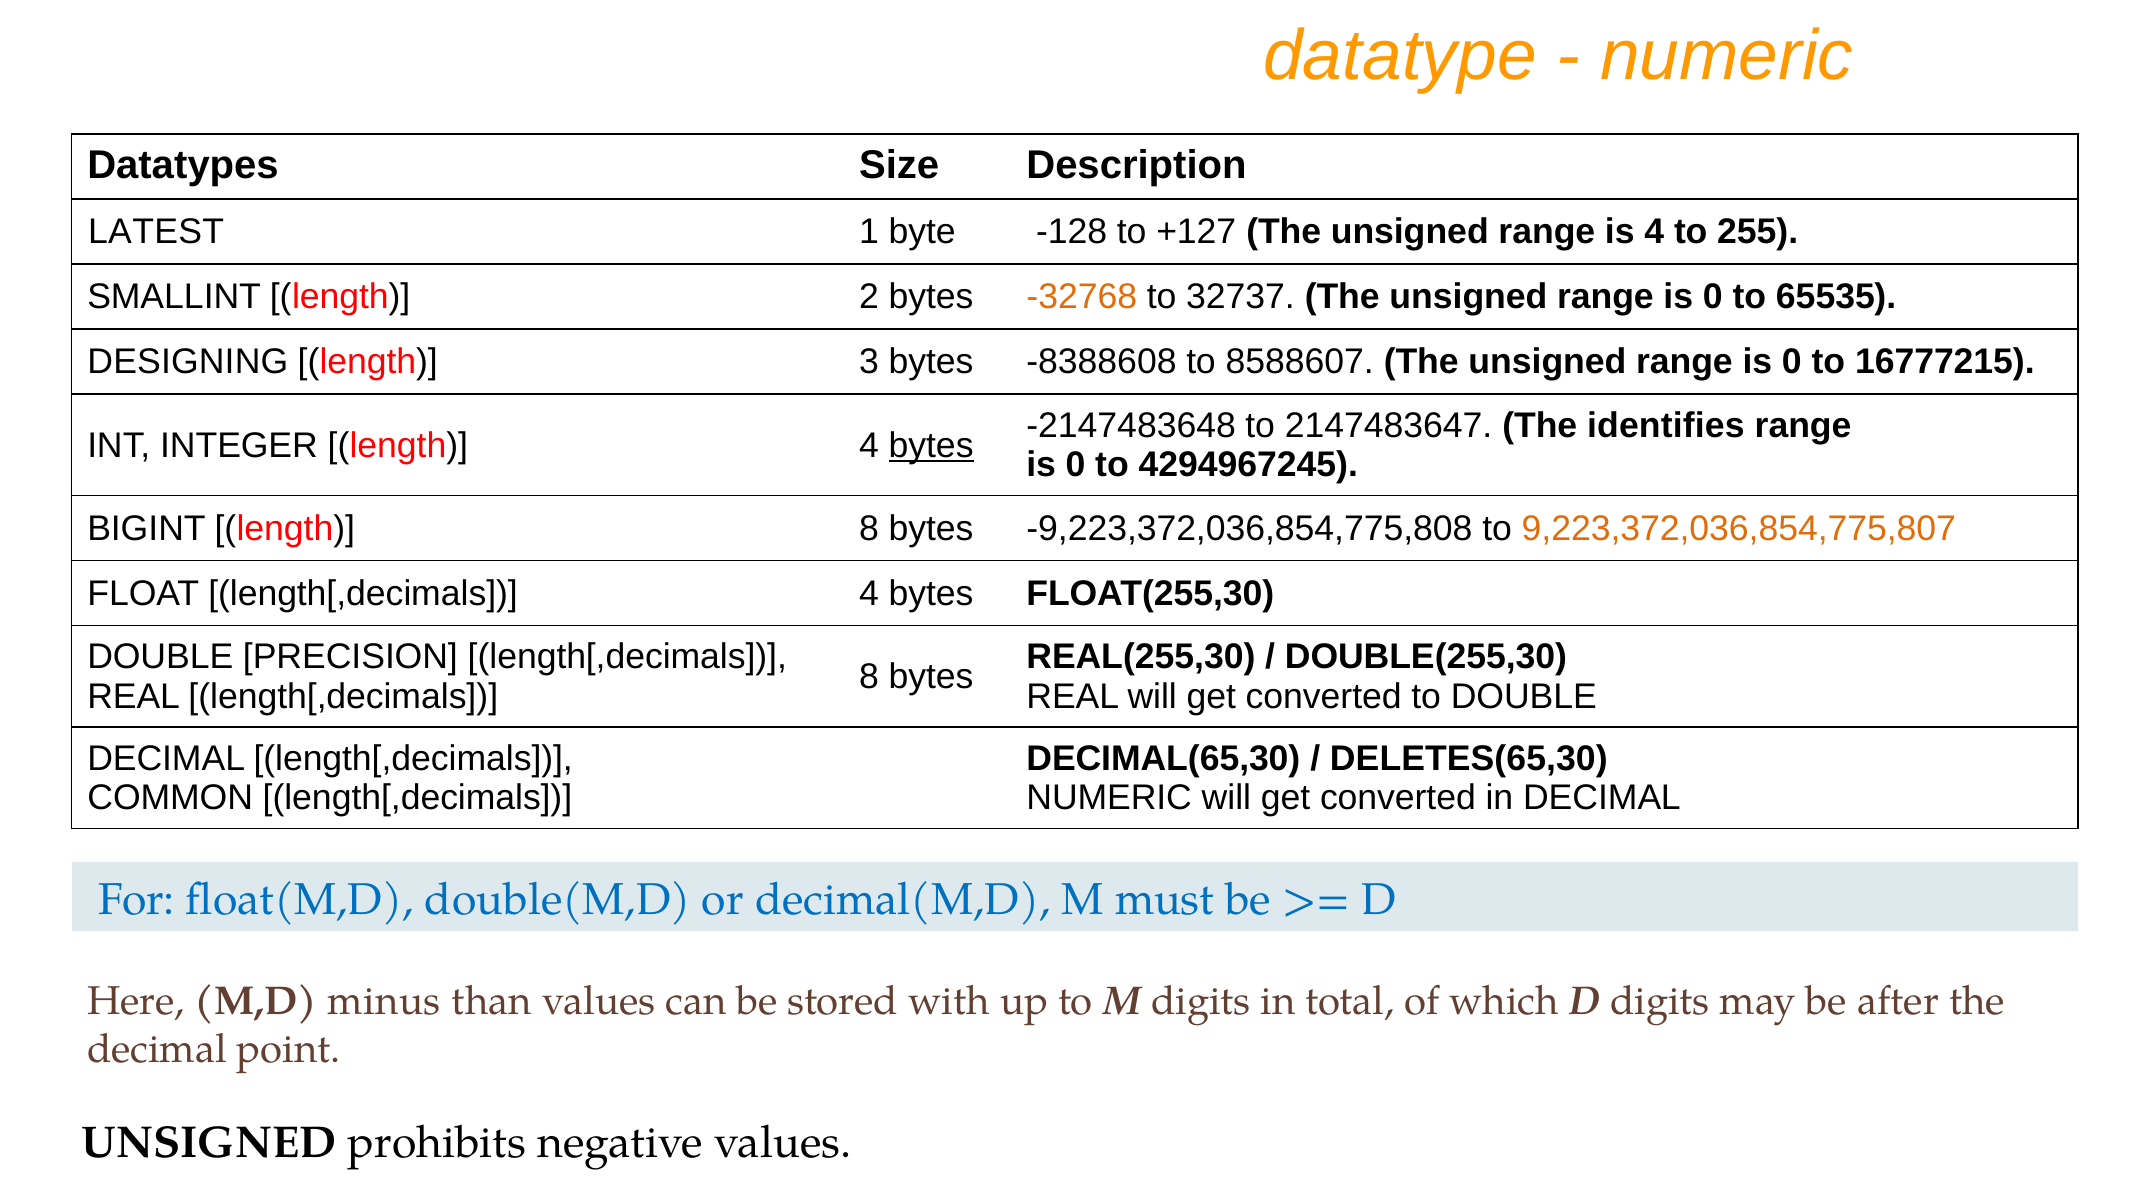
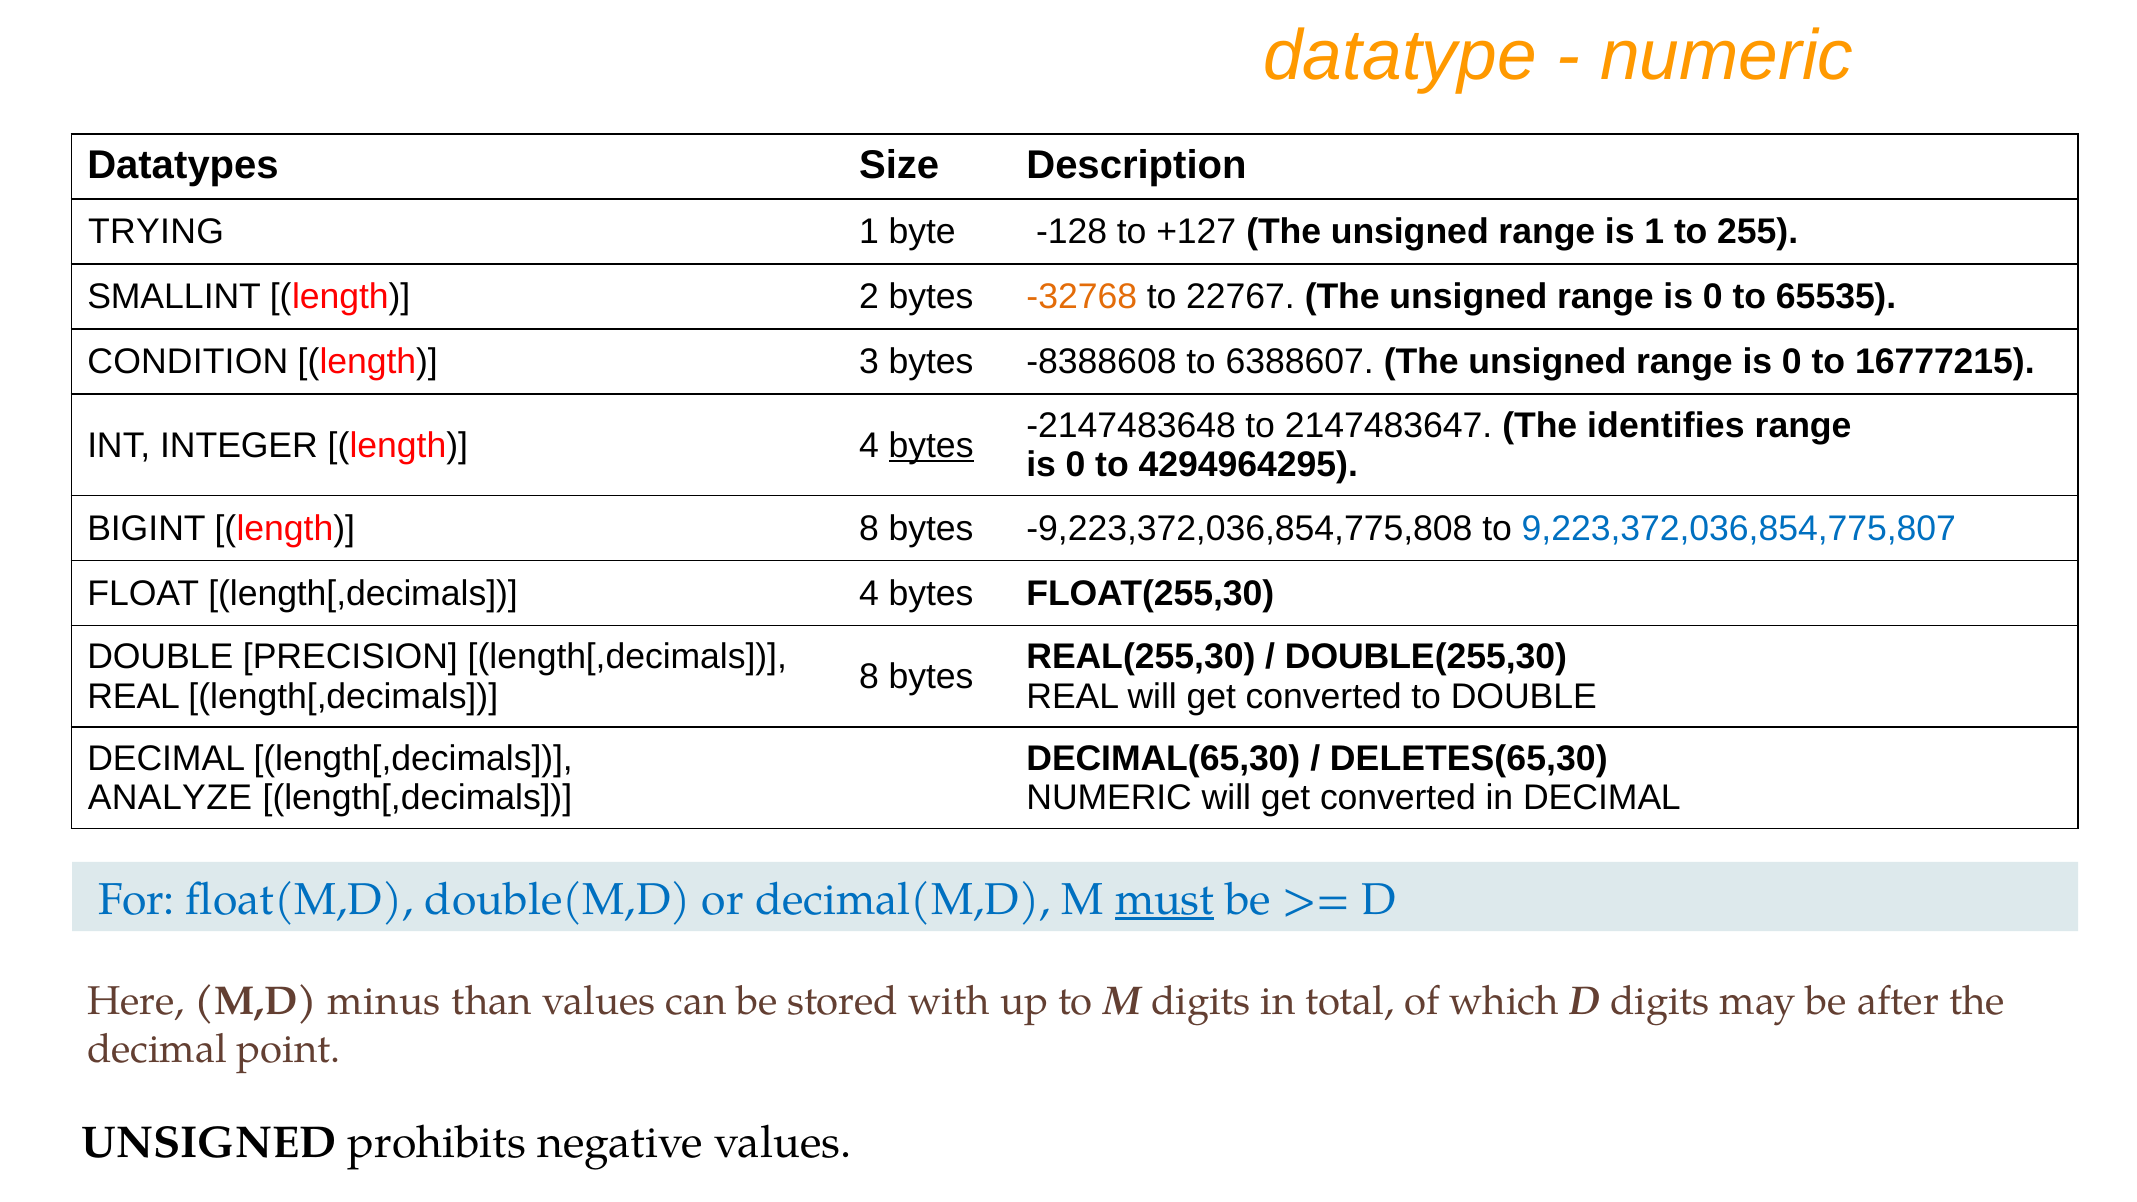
LATEST: LATEST -> TRYING (156, 232)
is 4: 4 -> 1 (1654, 232)
32737: 32737 -> 22767 (1240, 297)
DESIGNING: DESIGNING -> CONDITION (188, 362)
8588607: 8588607 -> 6388607 (1300, 362)
4294967245: 4294967245 -> 4294964295 (1248, 465)
9,223,372,036,854,775,807 colour: orange -> blue (1739, 529)
COMMON: COMMON -> ANALYZE (170, 798)
must underline: none -> present (1165, 900)
